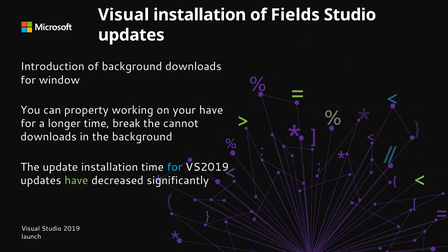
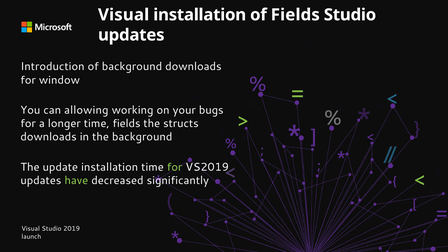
property: property -> allowing (86, 110)
your have: have -> bugs (211, 110)
time break: break -> fields (127, 123)
cannot: cannot -> structs (181, 123)
for colour: light blue -> light green (175, 167)
